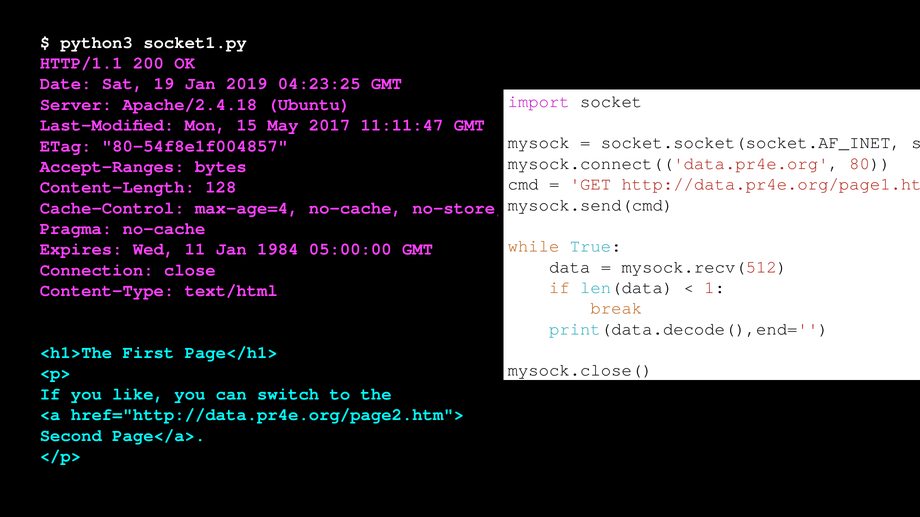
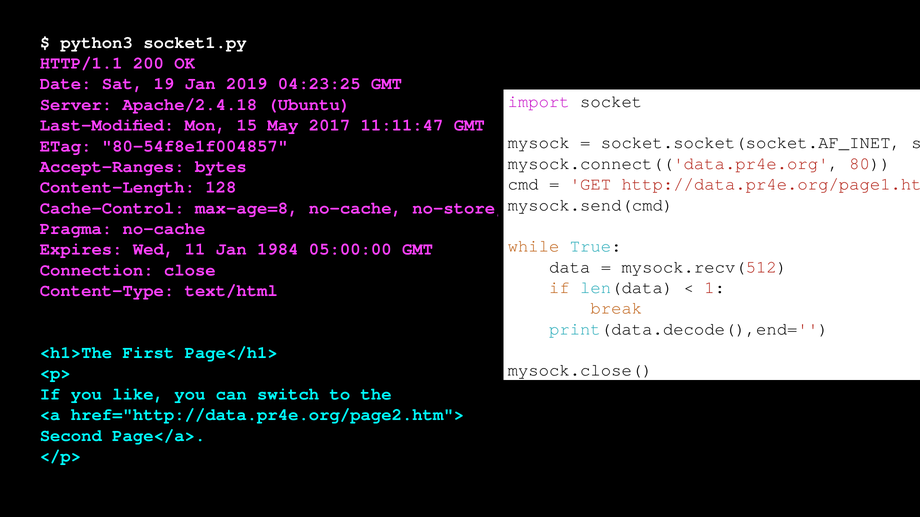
max-age=4: max-age=4 -> max-age=8 (247, 208)
